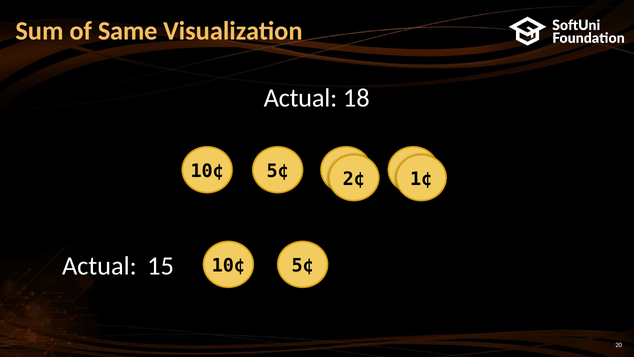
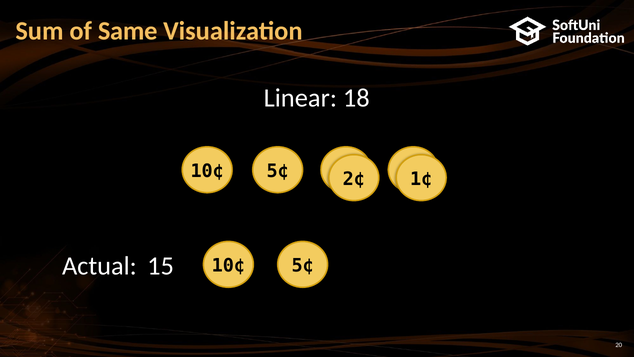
Actual: Actual -> Linear (300, 98)
